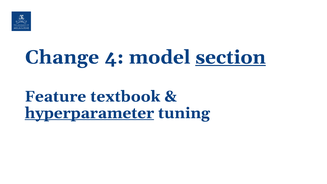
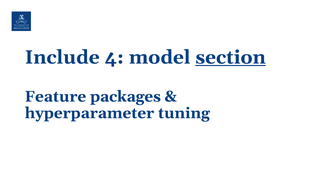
Change: Change -> Include (62, 57)
textbook: textbook -> packages (125, 96)
hyperparameter underline: present -> none (89, 113)
